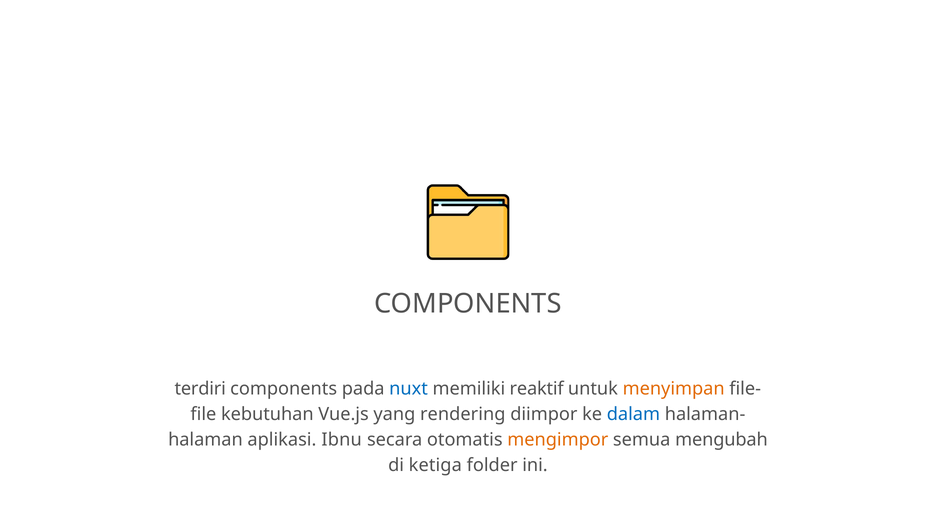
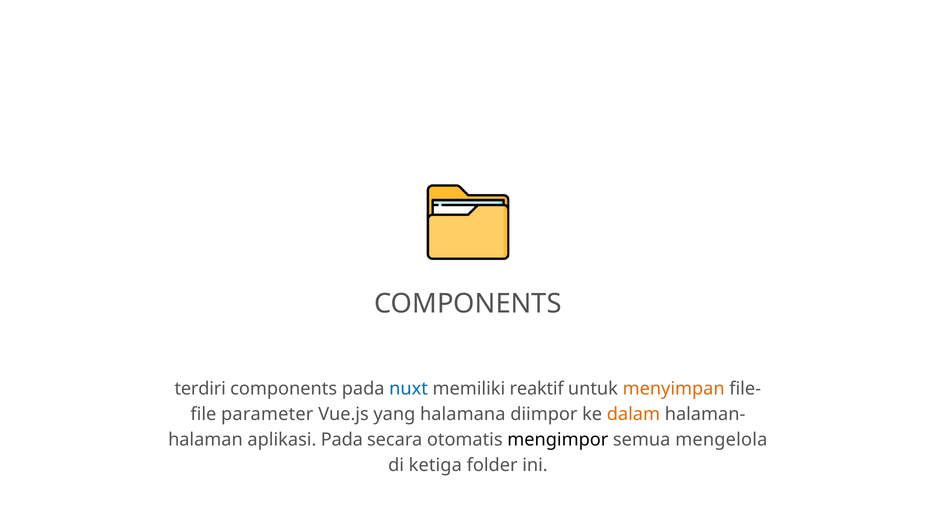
kebutuhan: kebutuhan -> parameter (267, 414)
rendering: rendering -> halamana (463, 414)
dalam colour: blue -> orange (633, 414)
aplikasi Ibnu: Ibnu -> Pada (342, 439)
mengimpor colour: orange -> black (558, 439)
mengubah: mengubah -> mengelola (721, 439)
